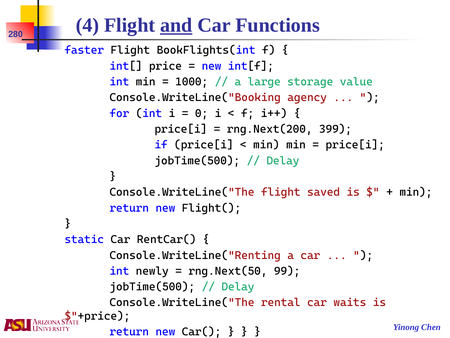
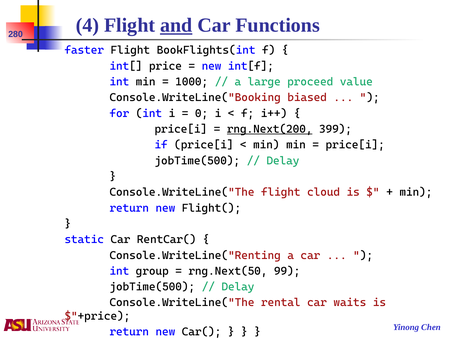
storage: storage -> proceed (310, 82)
agency: agency -> biased (307, 97)
rng.Next(200 underline: none -> present (270, 129)
saved: saved -> cloud (324, 192)
newly: newly -> group (152, 271)
